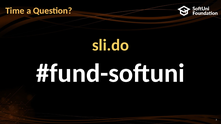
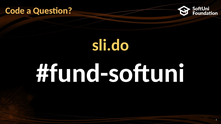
Time: Time -> Code (15, 11)
